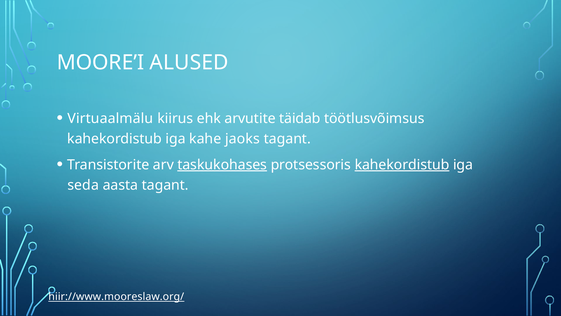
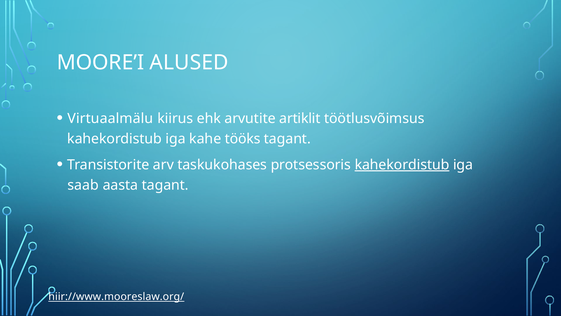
täidab: täidab -> artiklit (300, 118)
jaoks: jaoks -> tööks (243, 139)
taskukohases underline: present -> none (222, 165)
seda: seda -> saab (83, 185)
